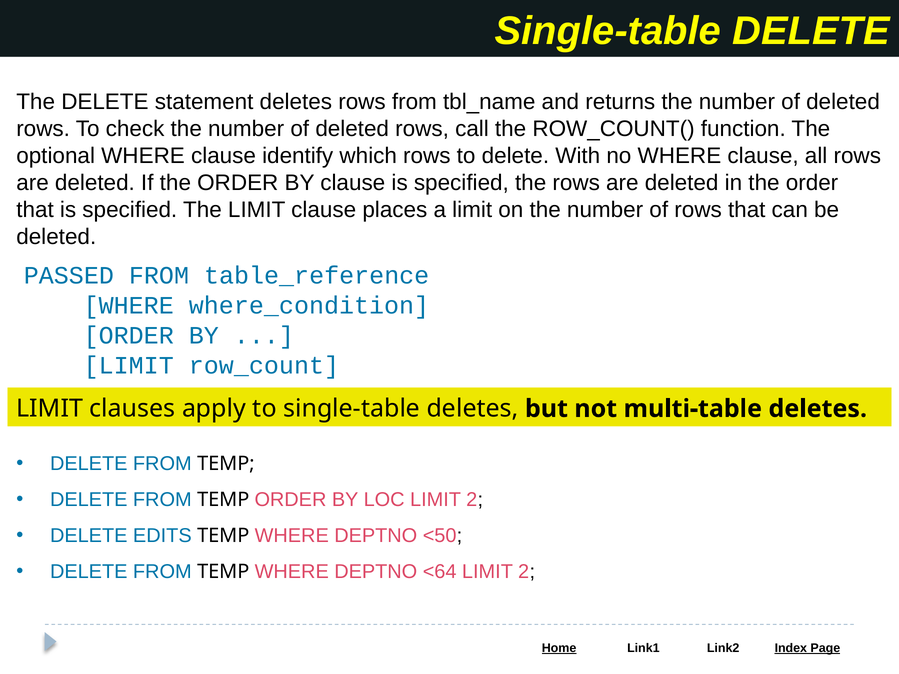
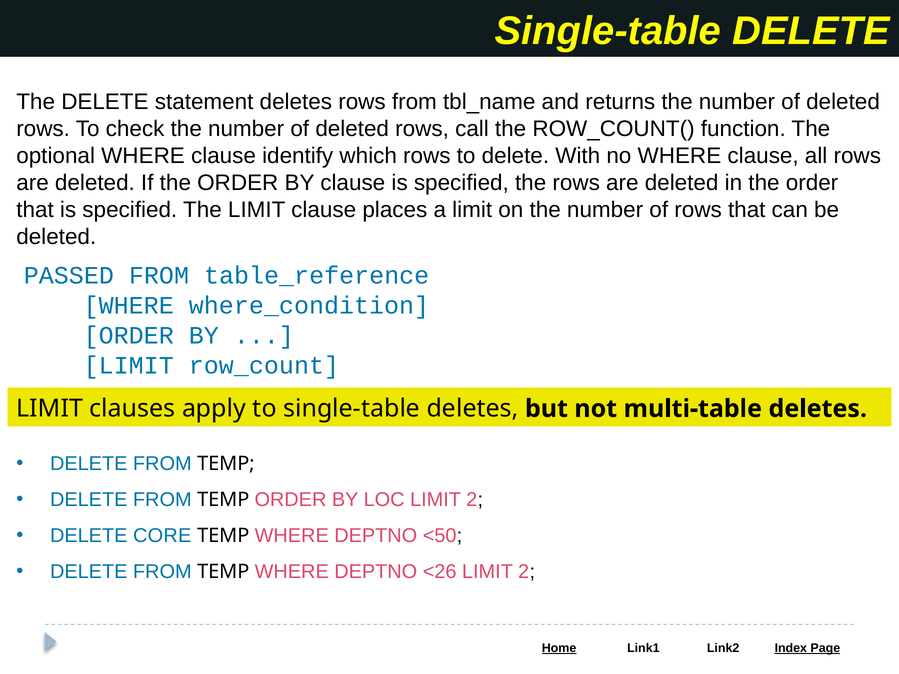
EDITS: EDITS -> CORE (162, 536)
<64: <64 -> <26 (440, 572)
